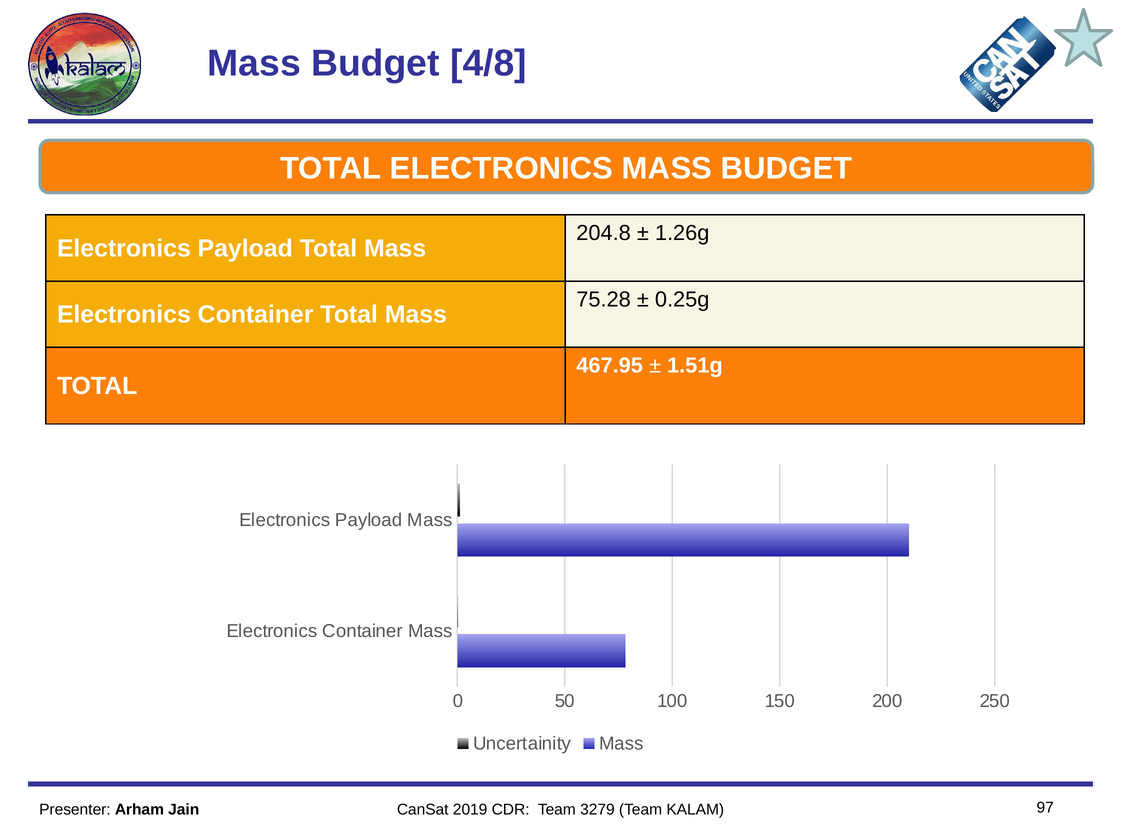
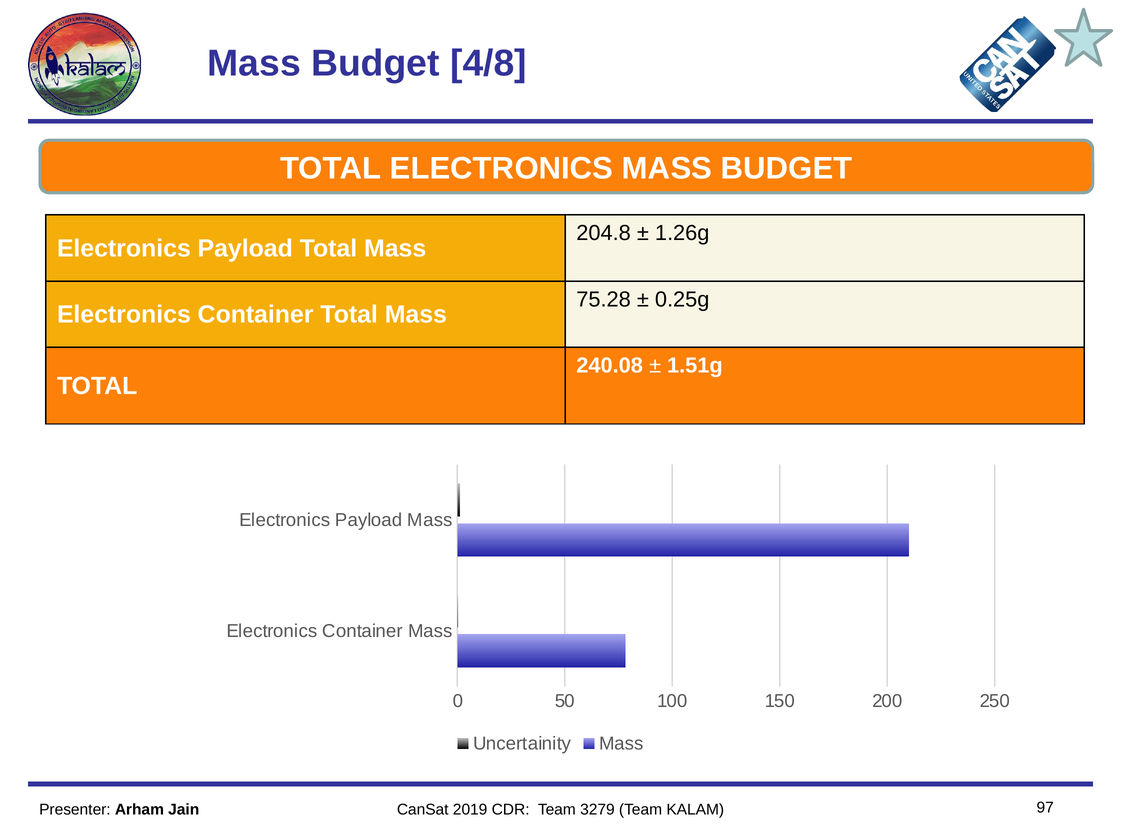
467.95: 467.95 -> 240.08 (610, 366)
